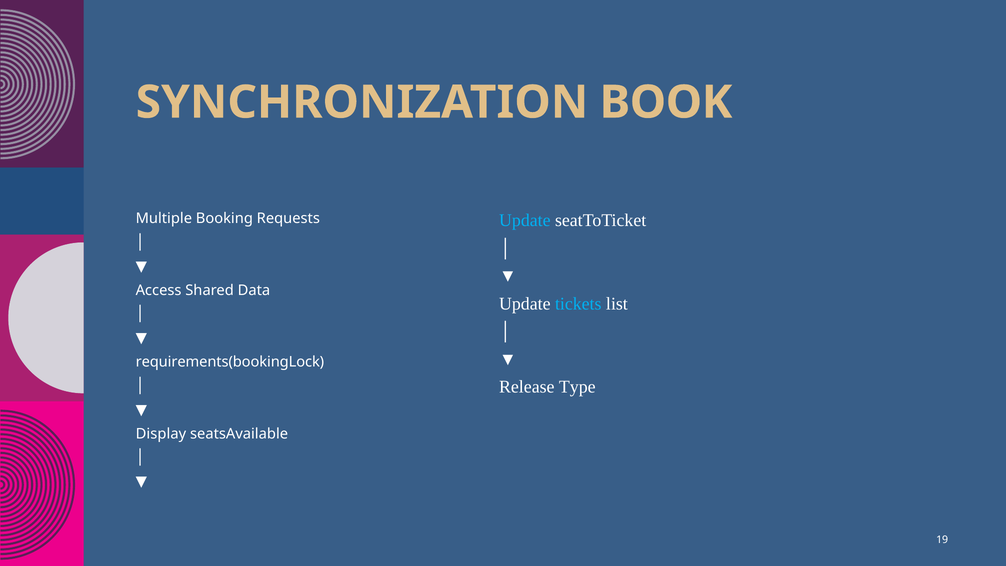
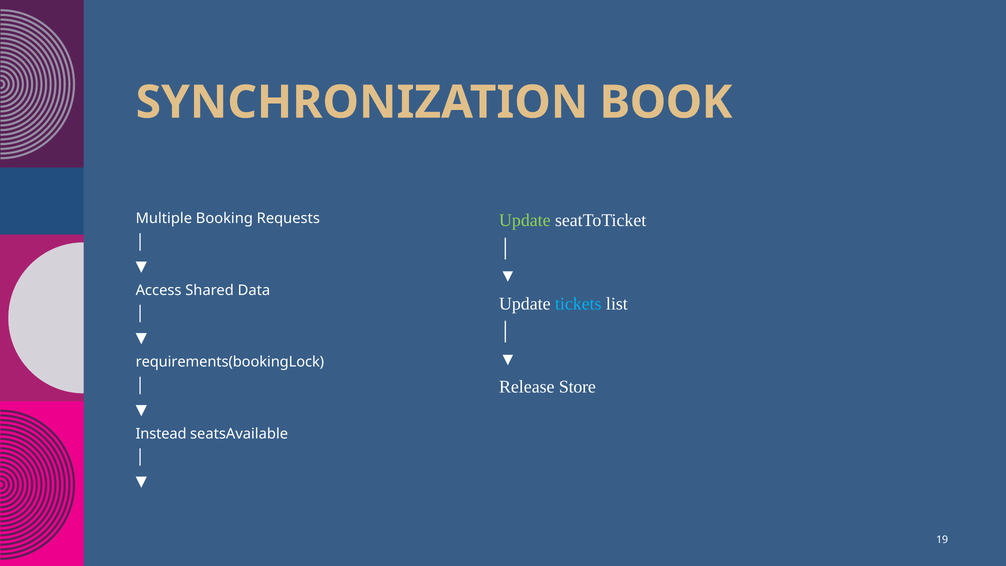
Update colour: light blue -> light green (525, 221)
Type: Type -> Store (577, 387)
Display: Display -> Instead (161, 434)
